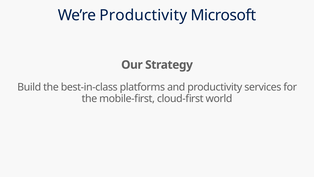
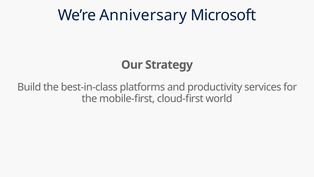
We’re Productivity: Productivity -> Anniversary (143, 15)
